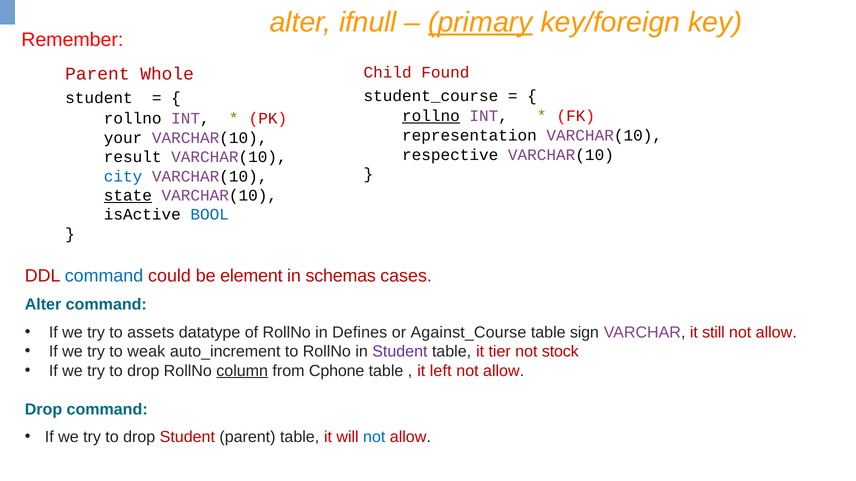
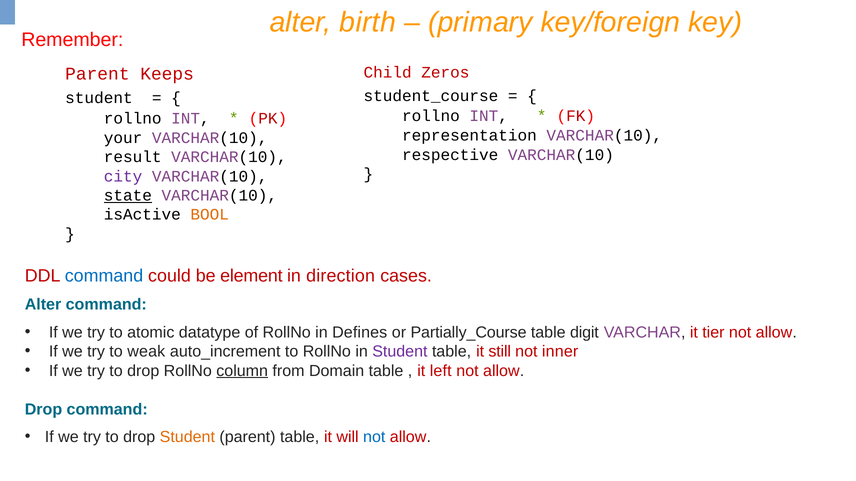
ifnull: ifnull -> birth (368, 22)
primary underline: present -> none (480, 22)
Found: Found -> Zeros (445, 73)
Whole: Whole -> Keeps (167, 74)
rollno underline: present -> none (431, 116)
city colour: blue -> purple (123, 176)
BOOL colour: blue -> orange (210, 215)
schemas: schemas -> direction (341, 276)
assets: assets -> atomic (151, 333)
Against_Course: Against_Course -> Partially_Course (469, 333)
sign: sign -> digit (584, 333)
still: still -> tier (713, 333)
tier: tier -> still (500, 352)
stock: stock -> inner (560, 352)
Cphone: Cphone -> Domain (337, 371)
Student colour: red -> orange (187, 437)
